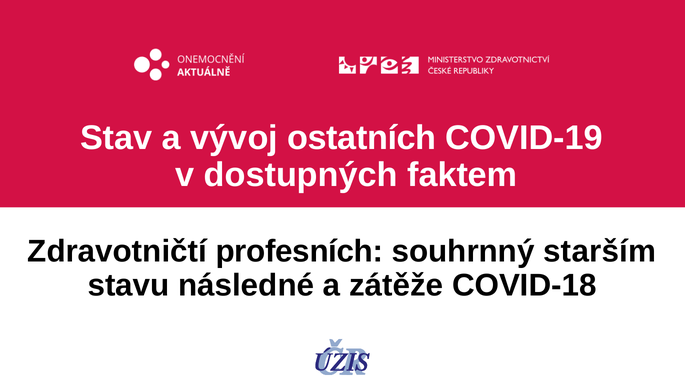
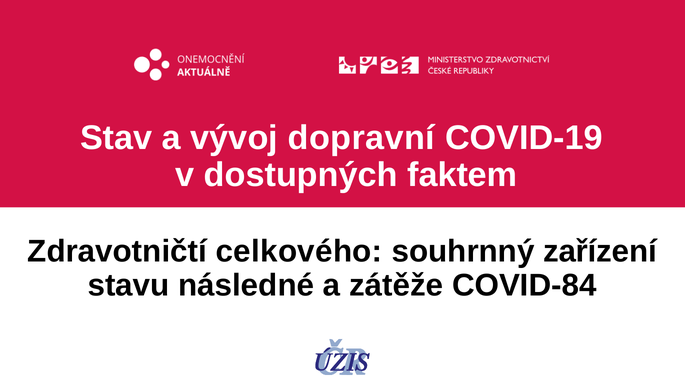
ostatních: ostatních -> dopravní (361, 138)
profesních: profesních -> celkového (299, 252)
starším: starším -> zařízení (600, 252)
COVID-18: COVID-18 -> COVID-84 (524, 286)
